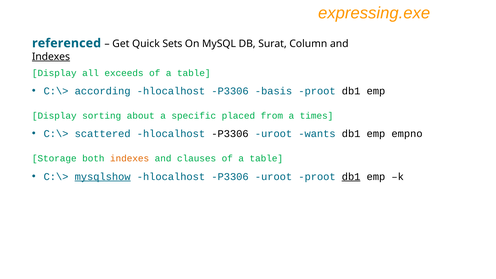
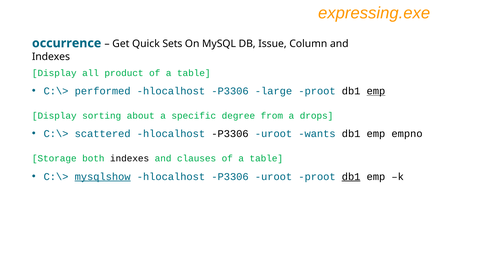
referenced: referenced -> occurrence (67, 43)
Surat: Surat -> Issue (272, 44)
Indexes underline: present -> none (51, 57)
exceeds: exceeds -> product (124, 73)
according: according -> performed (103, 91)
basis: basis -> large (274, 91)
emp underline: none -> present (376, 91)
placed: placed -> degree (238, 116)
times: times -> drops (317, 116)
indexes colour: orange -> black (130, 159)
